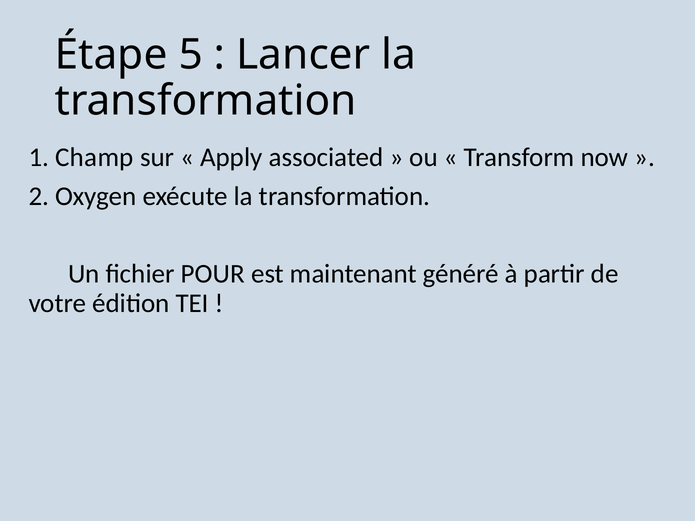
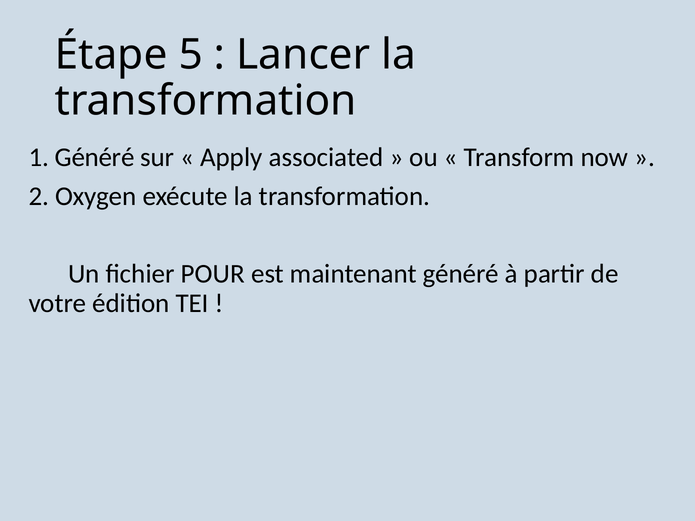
1 Champ: Champ -> Généré (95, 157)
